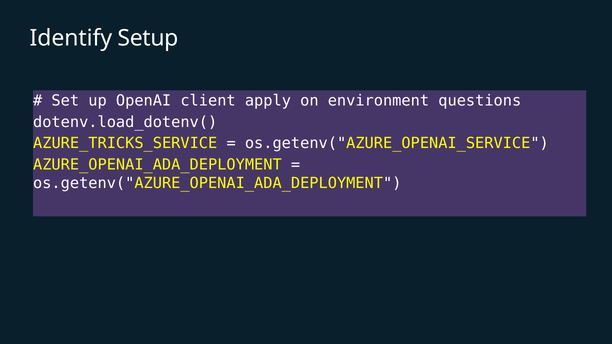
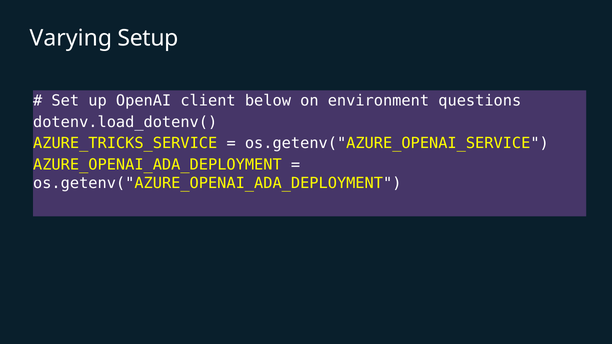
Identify: Identify -> Varying (71, 38)
apply: apply -> below (268, 101)
